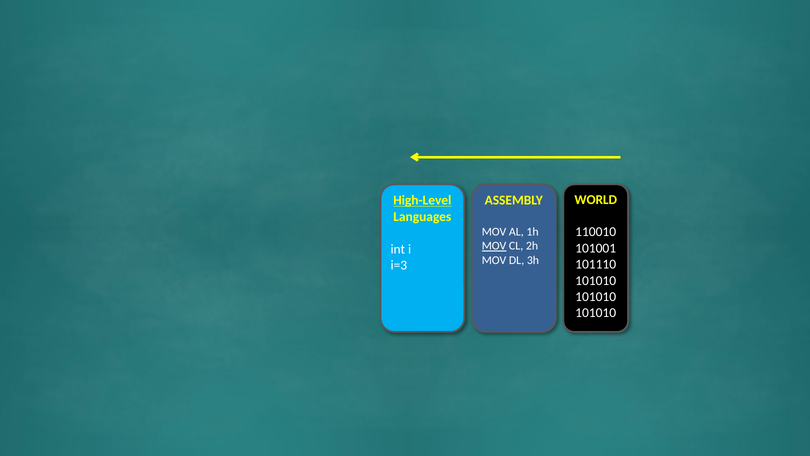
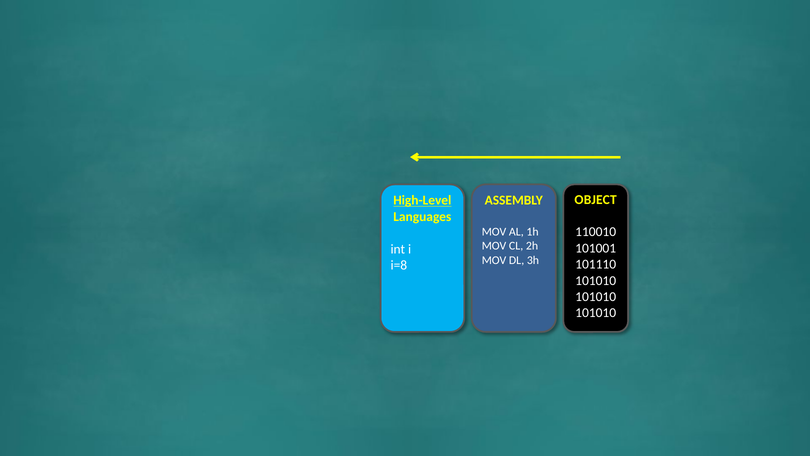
WORLD: WORLD -> OBJECT (596, 199)
MOV underline: present -> none (494, 246)
i=3: i=3 -> i=8 (399, 265)
